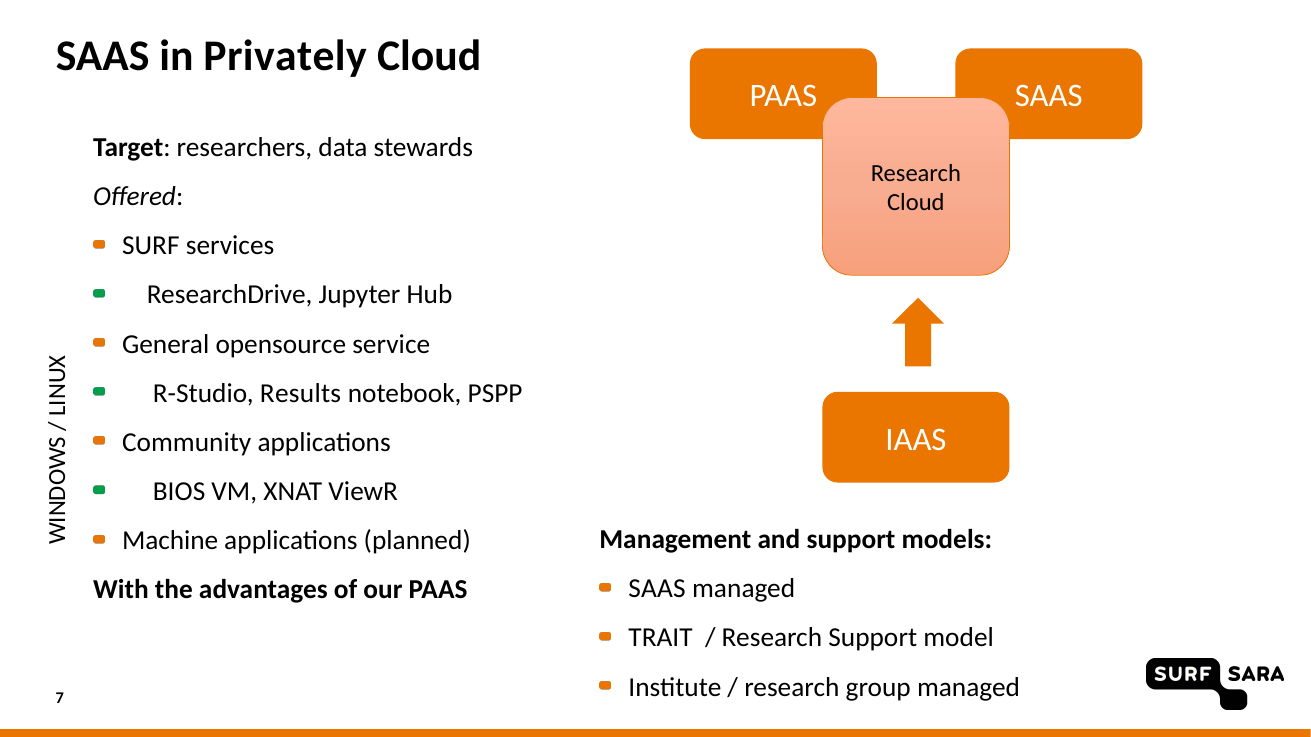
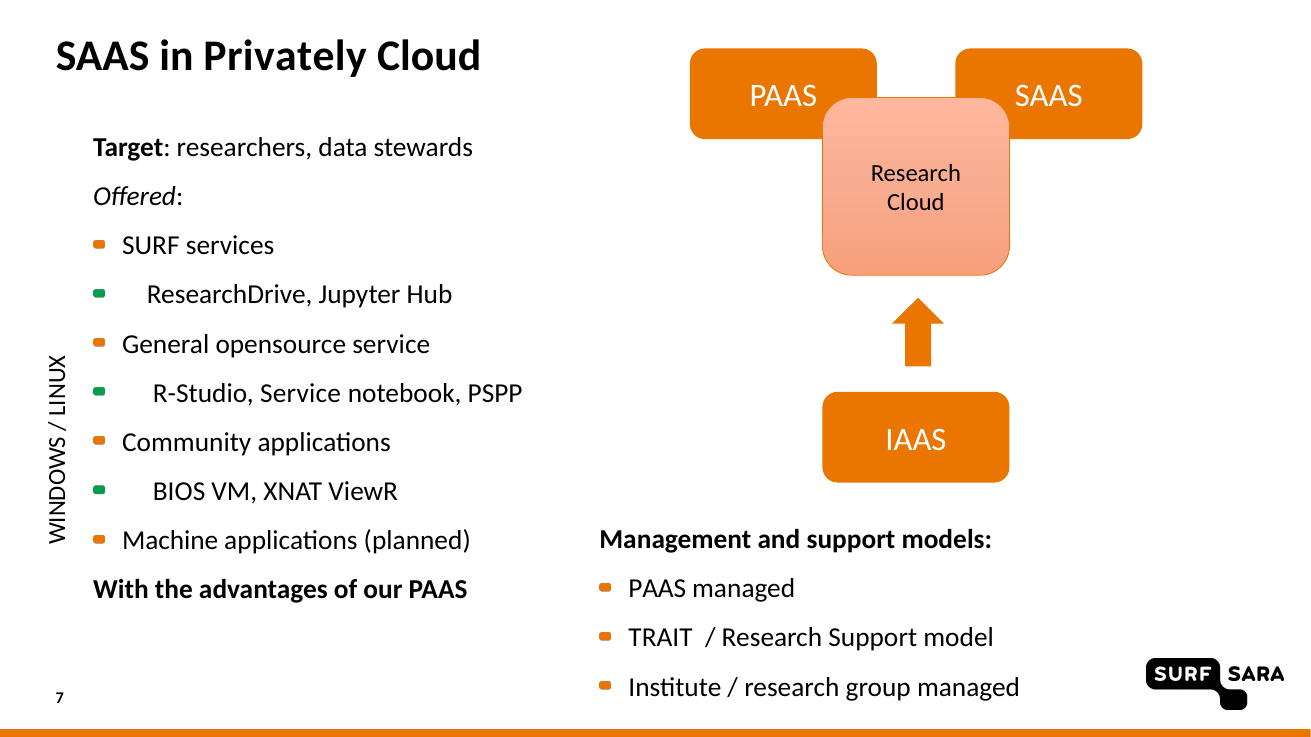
R-Studio Results: Results -> Service (301, 393)
SAAS: SAAS -> PAAS (657, 589)
